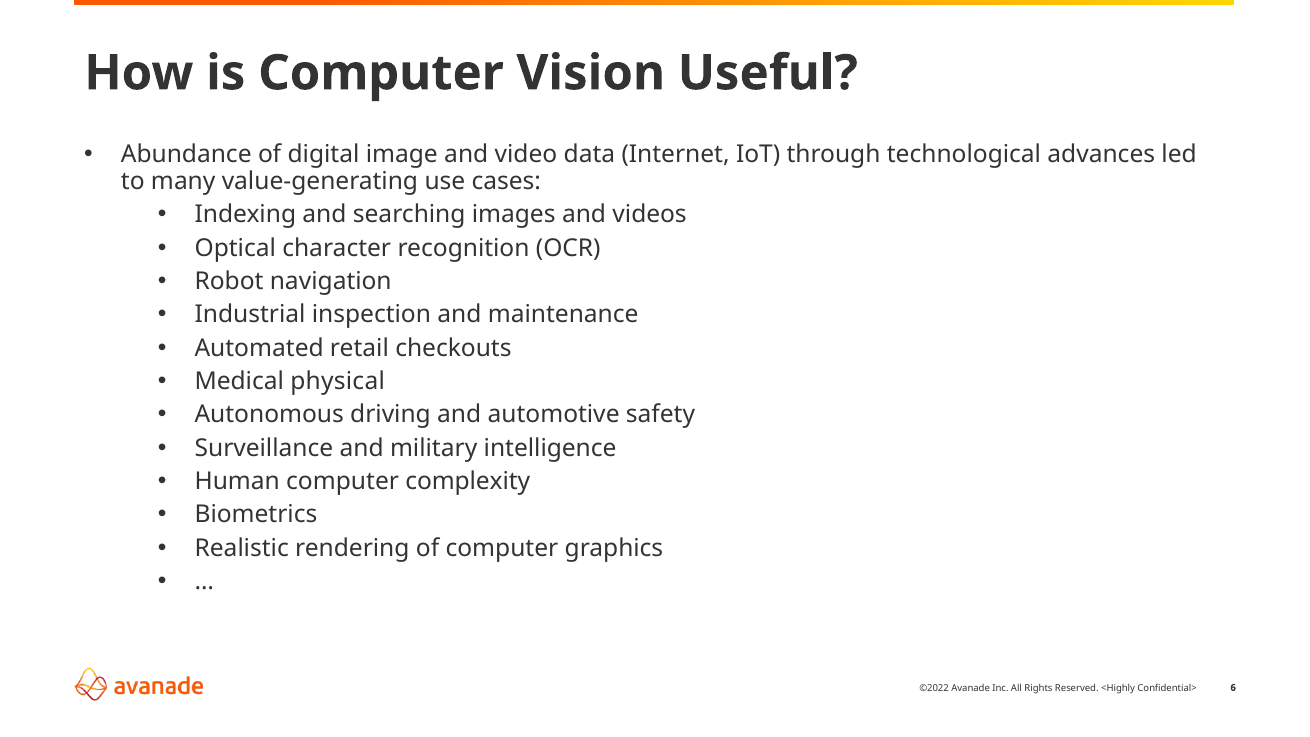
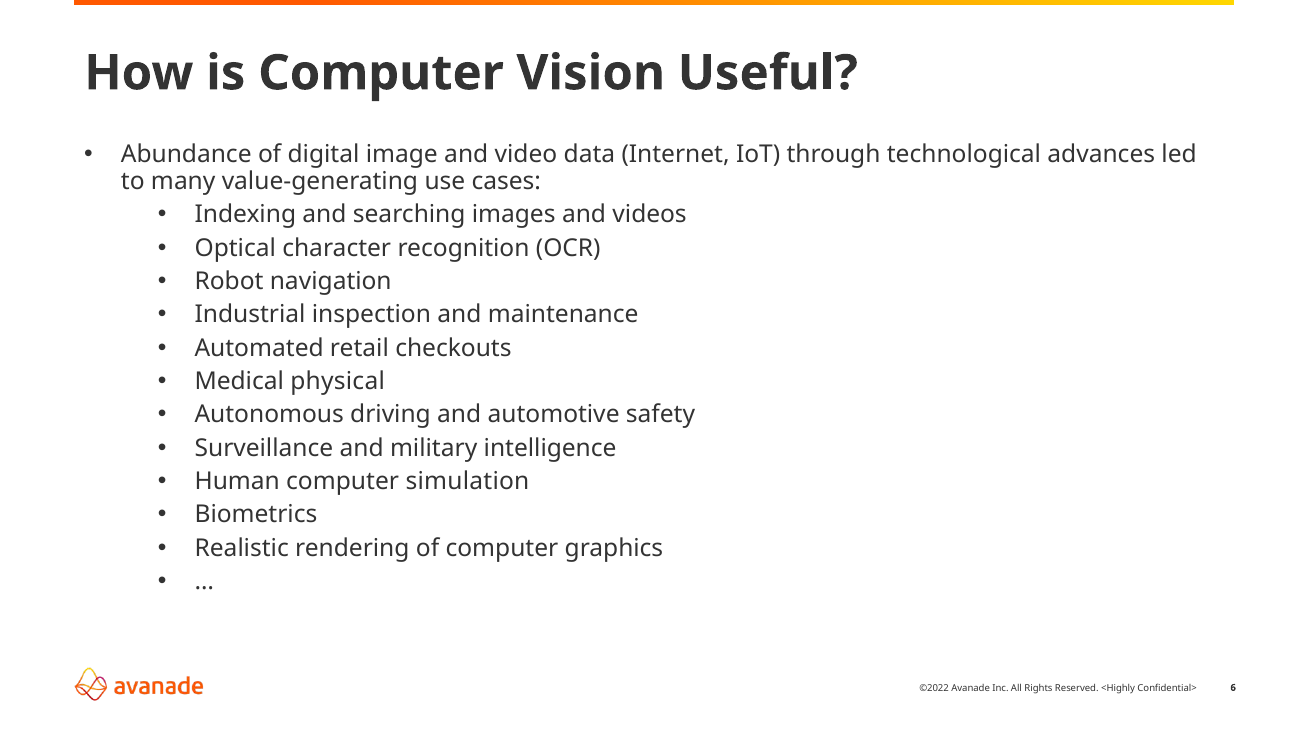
complexity: complexity -> simulation (468, 481)
